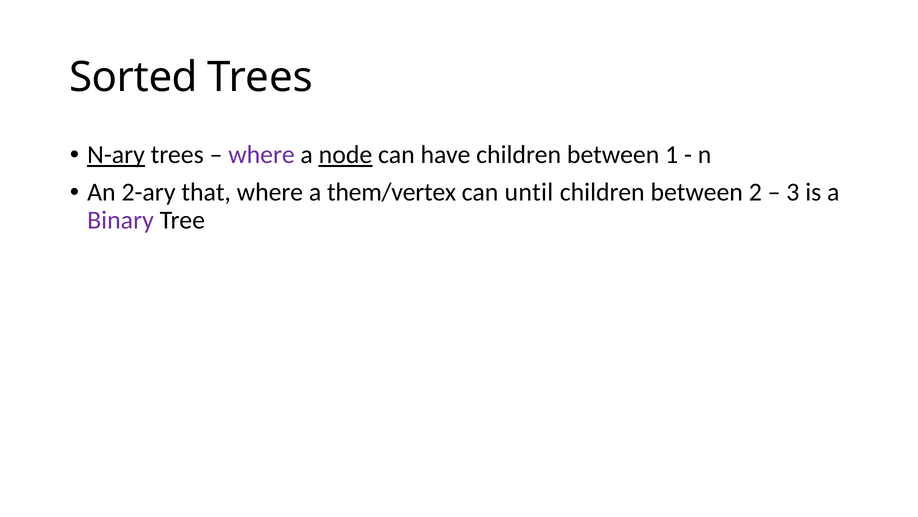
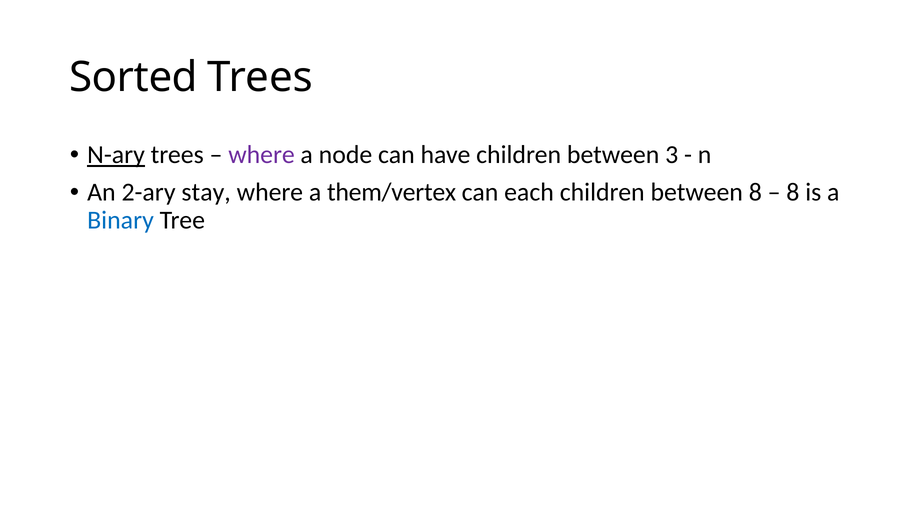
node underline: present -> none (345, 155)
1: 1 -> 3 (672, 155)
that: that -> stay (206, 192)
until: until -> each (529, 192)
between 2: 2 -> 8 (755, 192)
3: 3 -> 8 (793, 192)
Binary colour: purple -> blue (121, 220)
